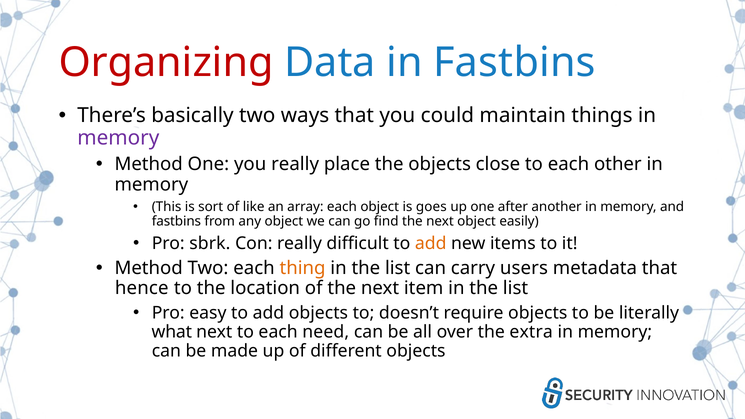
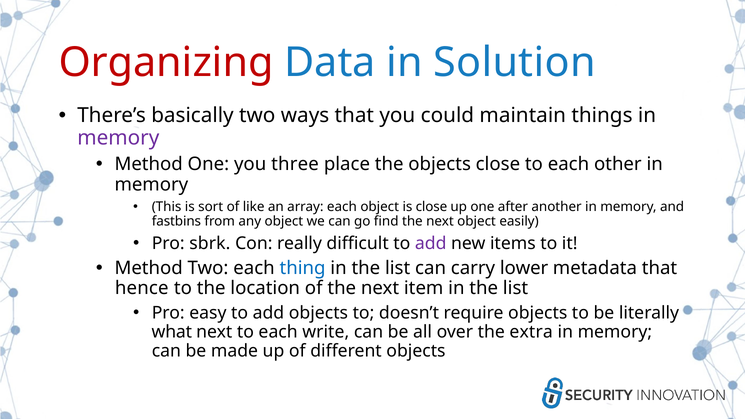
in Fastbins: Fastbins -> Solution (514, 63)
you really: really -> three (295, 164)
is goes: goes -> close (431, 207)
add colour: orange -> purple (431, 243)
thing colour: orange -> blue (303, 268)
users: users -> lower (524, 268)
need: need -> write (326, 332)
